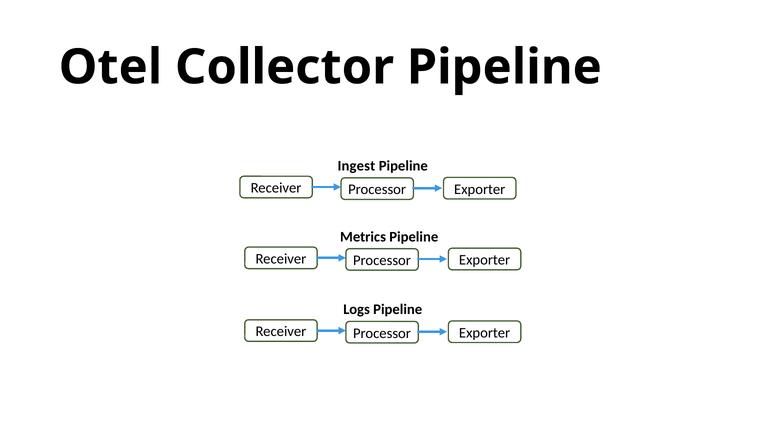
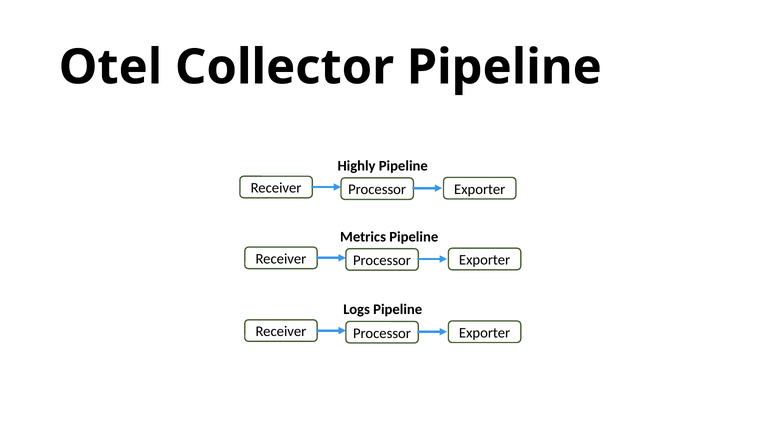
Ingest: Ingest -> Highly (357, 166)
